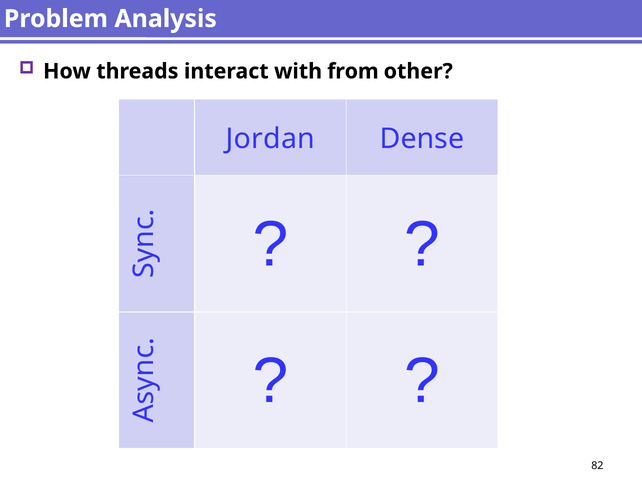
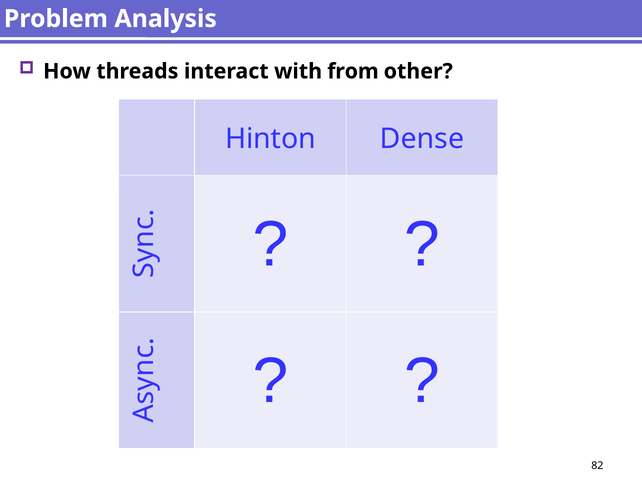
Jordan: Jordan -> Hinton (270, 139)
